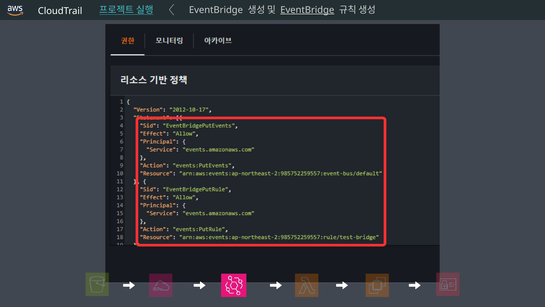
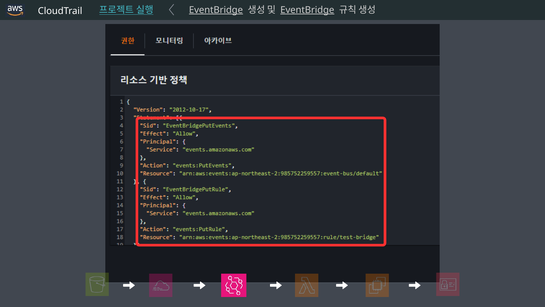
EventBridge underline: none -> present (216, 10)
